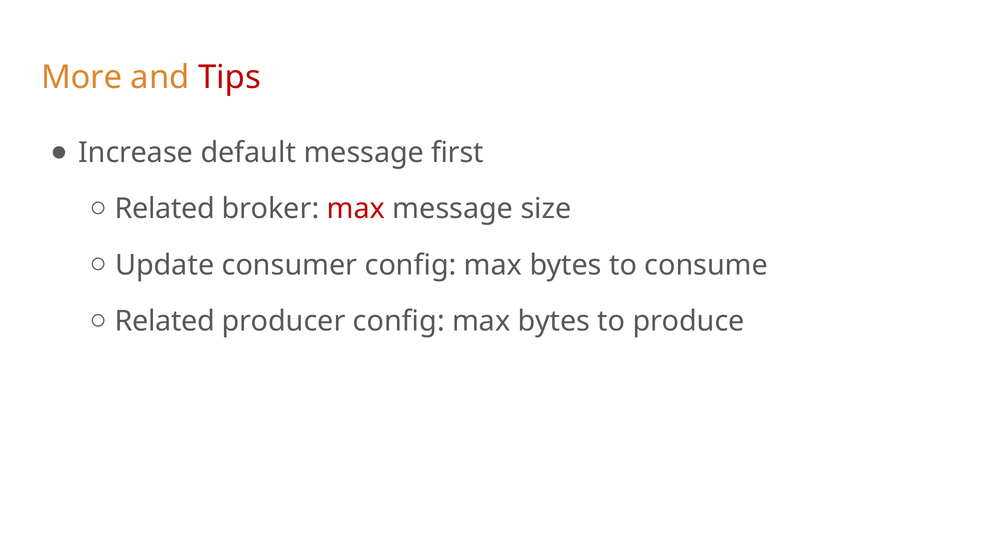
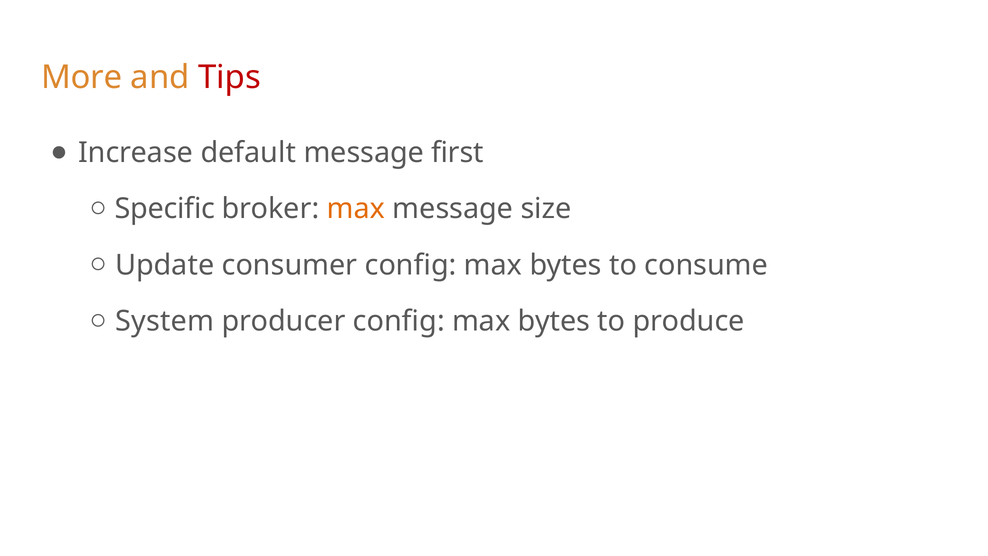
Related: Related -> Specific (165, 209)
max colour: red -> orange (356, 209)
Related: Related -> System (165, 321)
